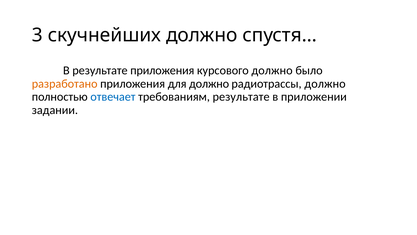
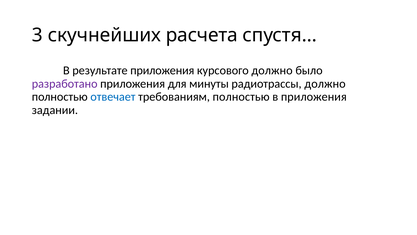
скучнейших должно: должно -> расчета (202, 35)
разработано colour: orange -> purple (65, 84)
для должно: должно -> минуты (209, 84)
требованиям результате: результате -> полностью (241, 97)
в приложении: приложении -> приложения (314, 97)
